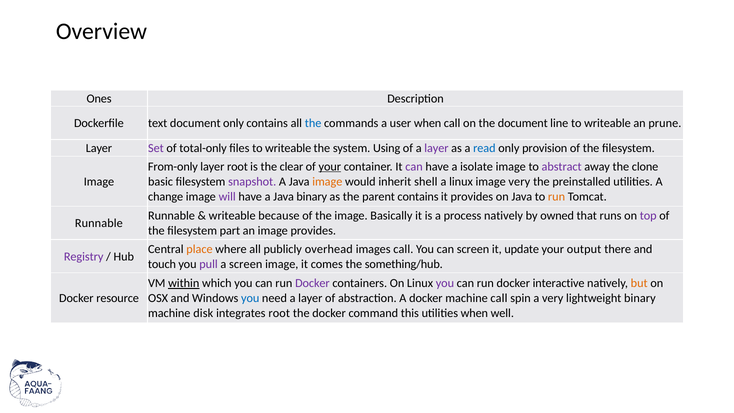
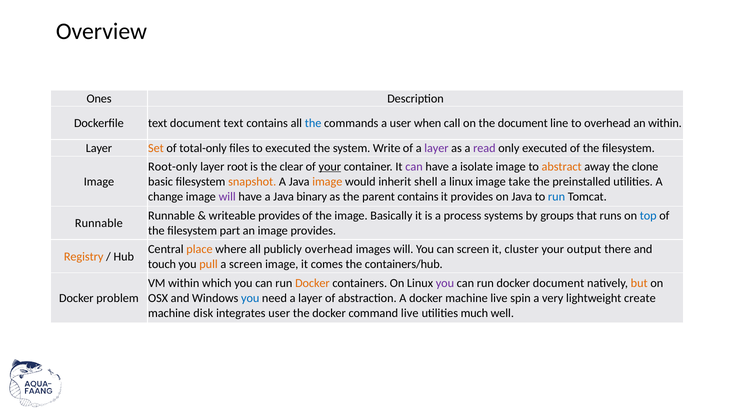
document only: only -> text (233, 123)
line to writeable: writeable -> overhead (607, 123)
an prune: prune -> within (665, 123)
Set colour: purple -> orange (156, 148)
files to writeable: writeable -> executed (288, 148)
Using: Using -> Write (387, 148)
read colour: blue -> purple (484, 148)
only provision: provision -> executed (545, 148)
From-only: From-only -> Root-only (173, 167)
abstract colour: purple -> orange (562, 167)
snapshot colour: purple -> orange (252, 181)
image very: very -> take (519, 181)
run colour: orange -> blue (557, 196)
writeable because: because -> provides (279, 216)
process natively: natively -> systems (504, 216)
owned: owned -> groups (557, 216)
top colour: purple -> blue (648, 216)
images call: call -> will (403, 249)
update: update -> cluster (522, 249)
Registry colour: purple -> orange (84, 256)
pull colour: purple -> orange (209, 264)
something/hub: something/hub -> containers/hub (404, 264)
within underline: present -> none (184, 283)
Docker colour: purple -> orange (312, 283)
docker interactive: interactive -> document (559, 283)
resource: resource -> problem (118, 298)
machine call: call -> live (499, 298)
lightweight binary: binary -> create (640, 298)
integrates root: root -> user (279, 313)
command this: this -> live (410, 313)
utilities when: when -> much (474, 313)
